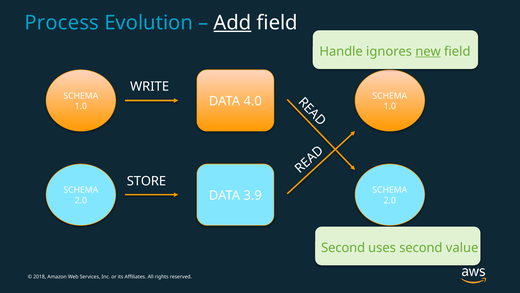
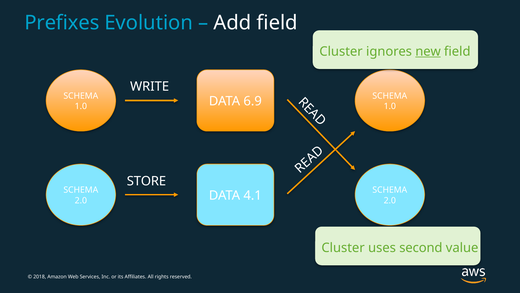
Process: Process -> Prefixes (62, 23)
Add underline: present -> none (233, 23)
Handle: Handle -> Cluster (341, 51)
4.0: 4.0 -> 6.9 (253, 101)
3.9: 3.9 -> 4.1 (253, 195)
Second: Second -> Cluster (343, 247)
